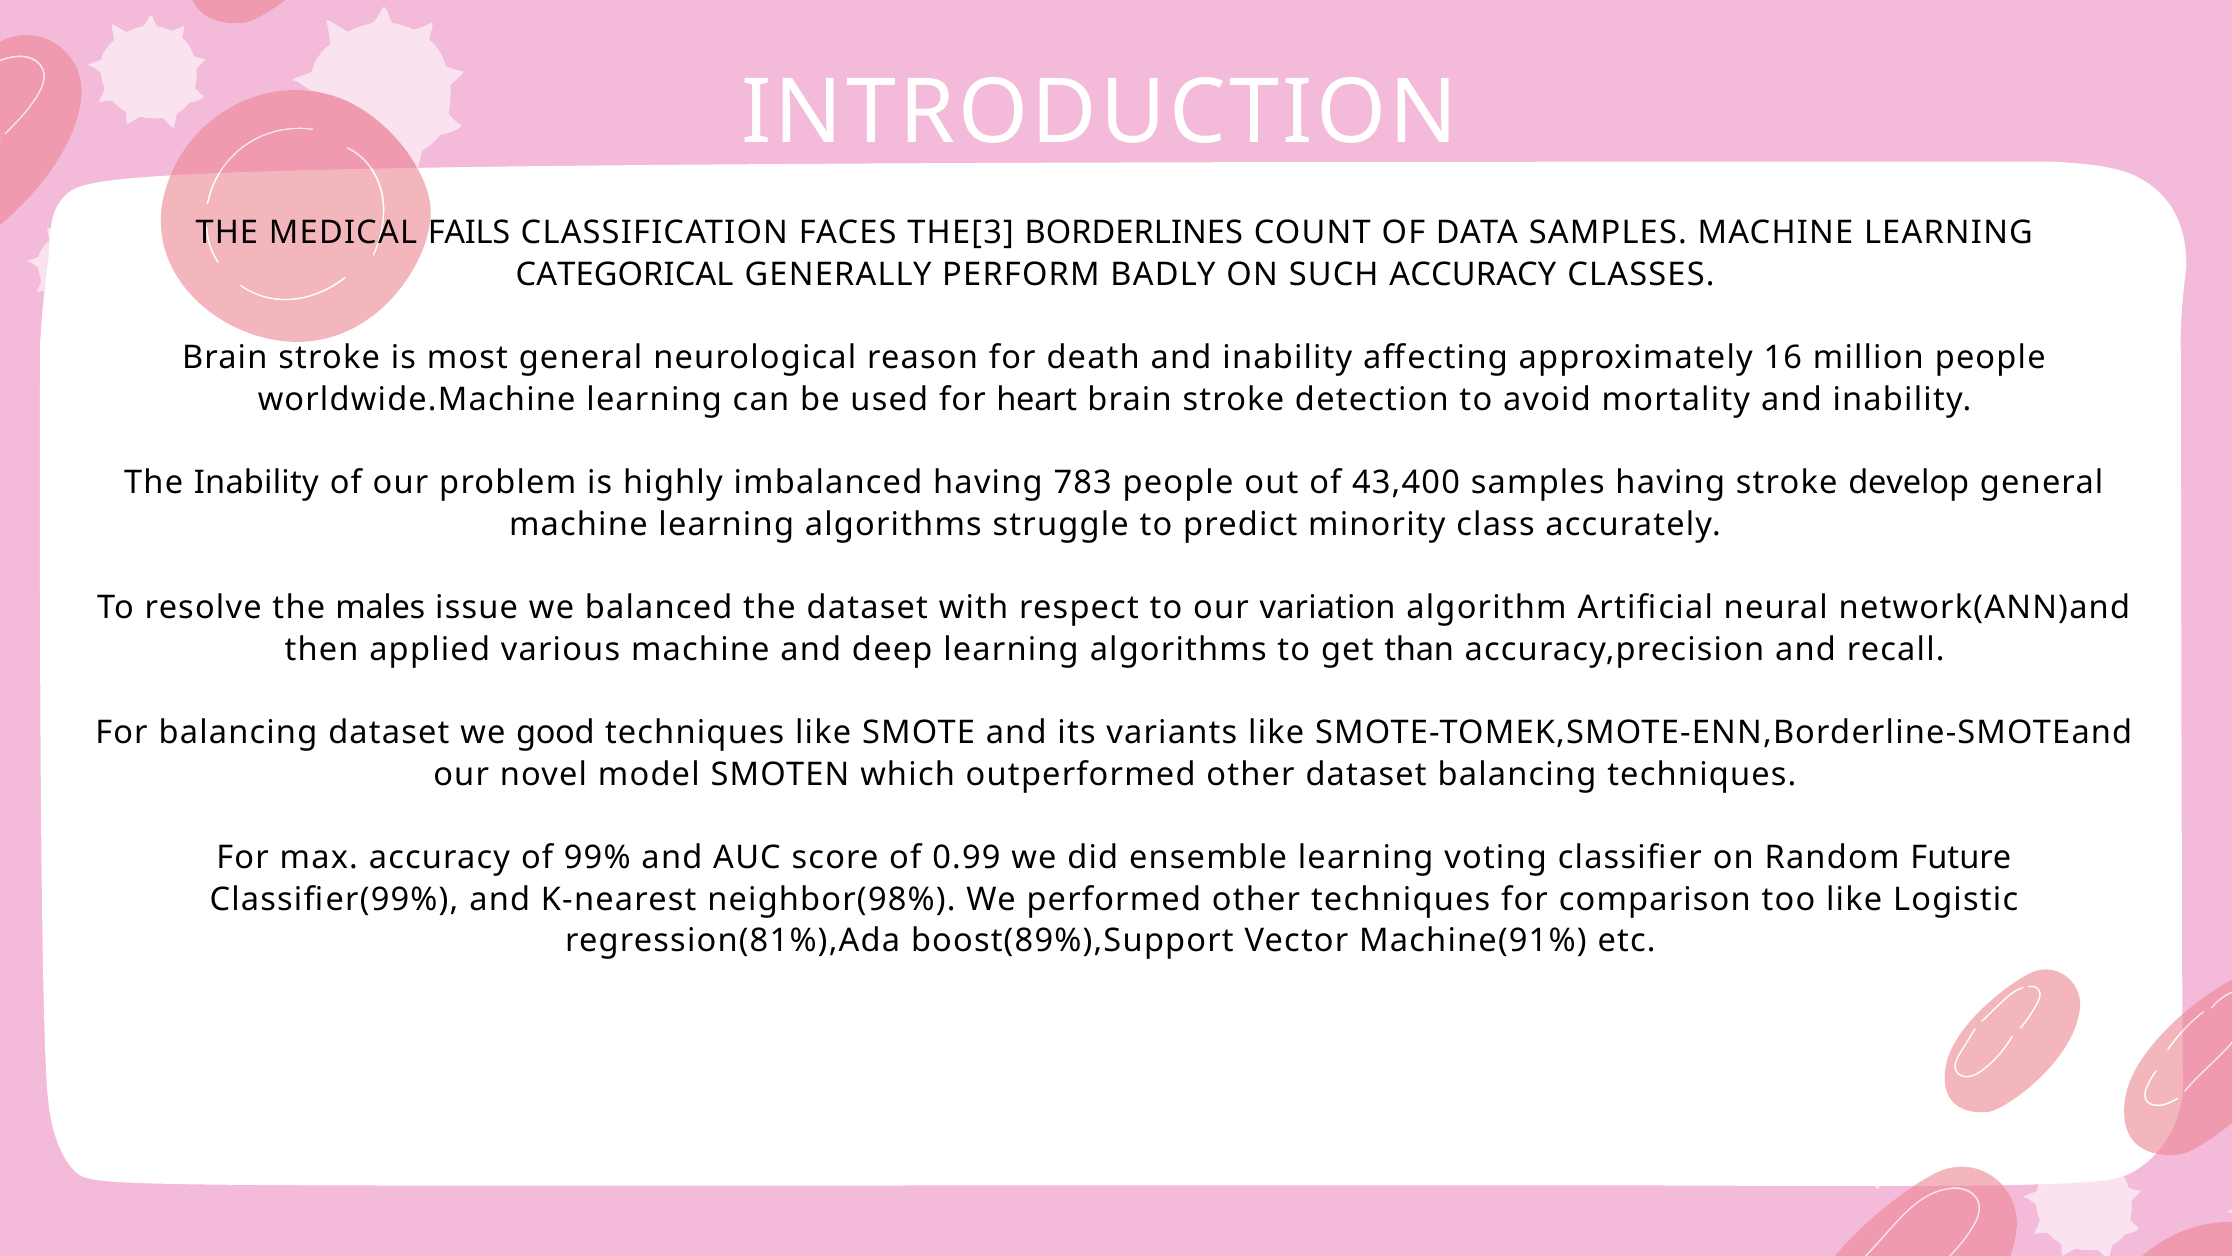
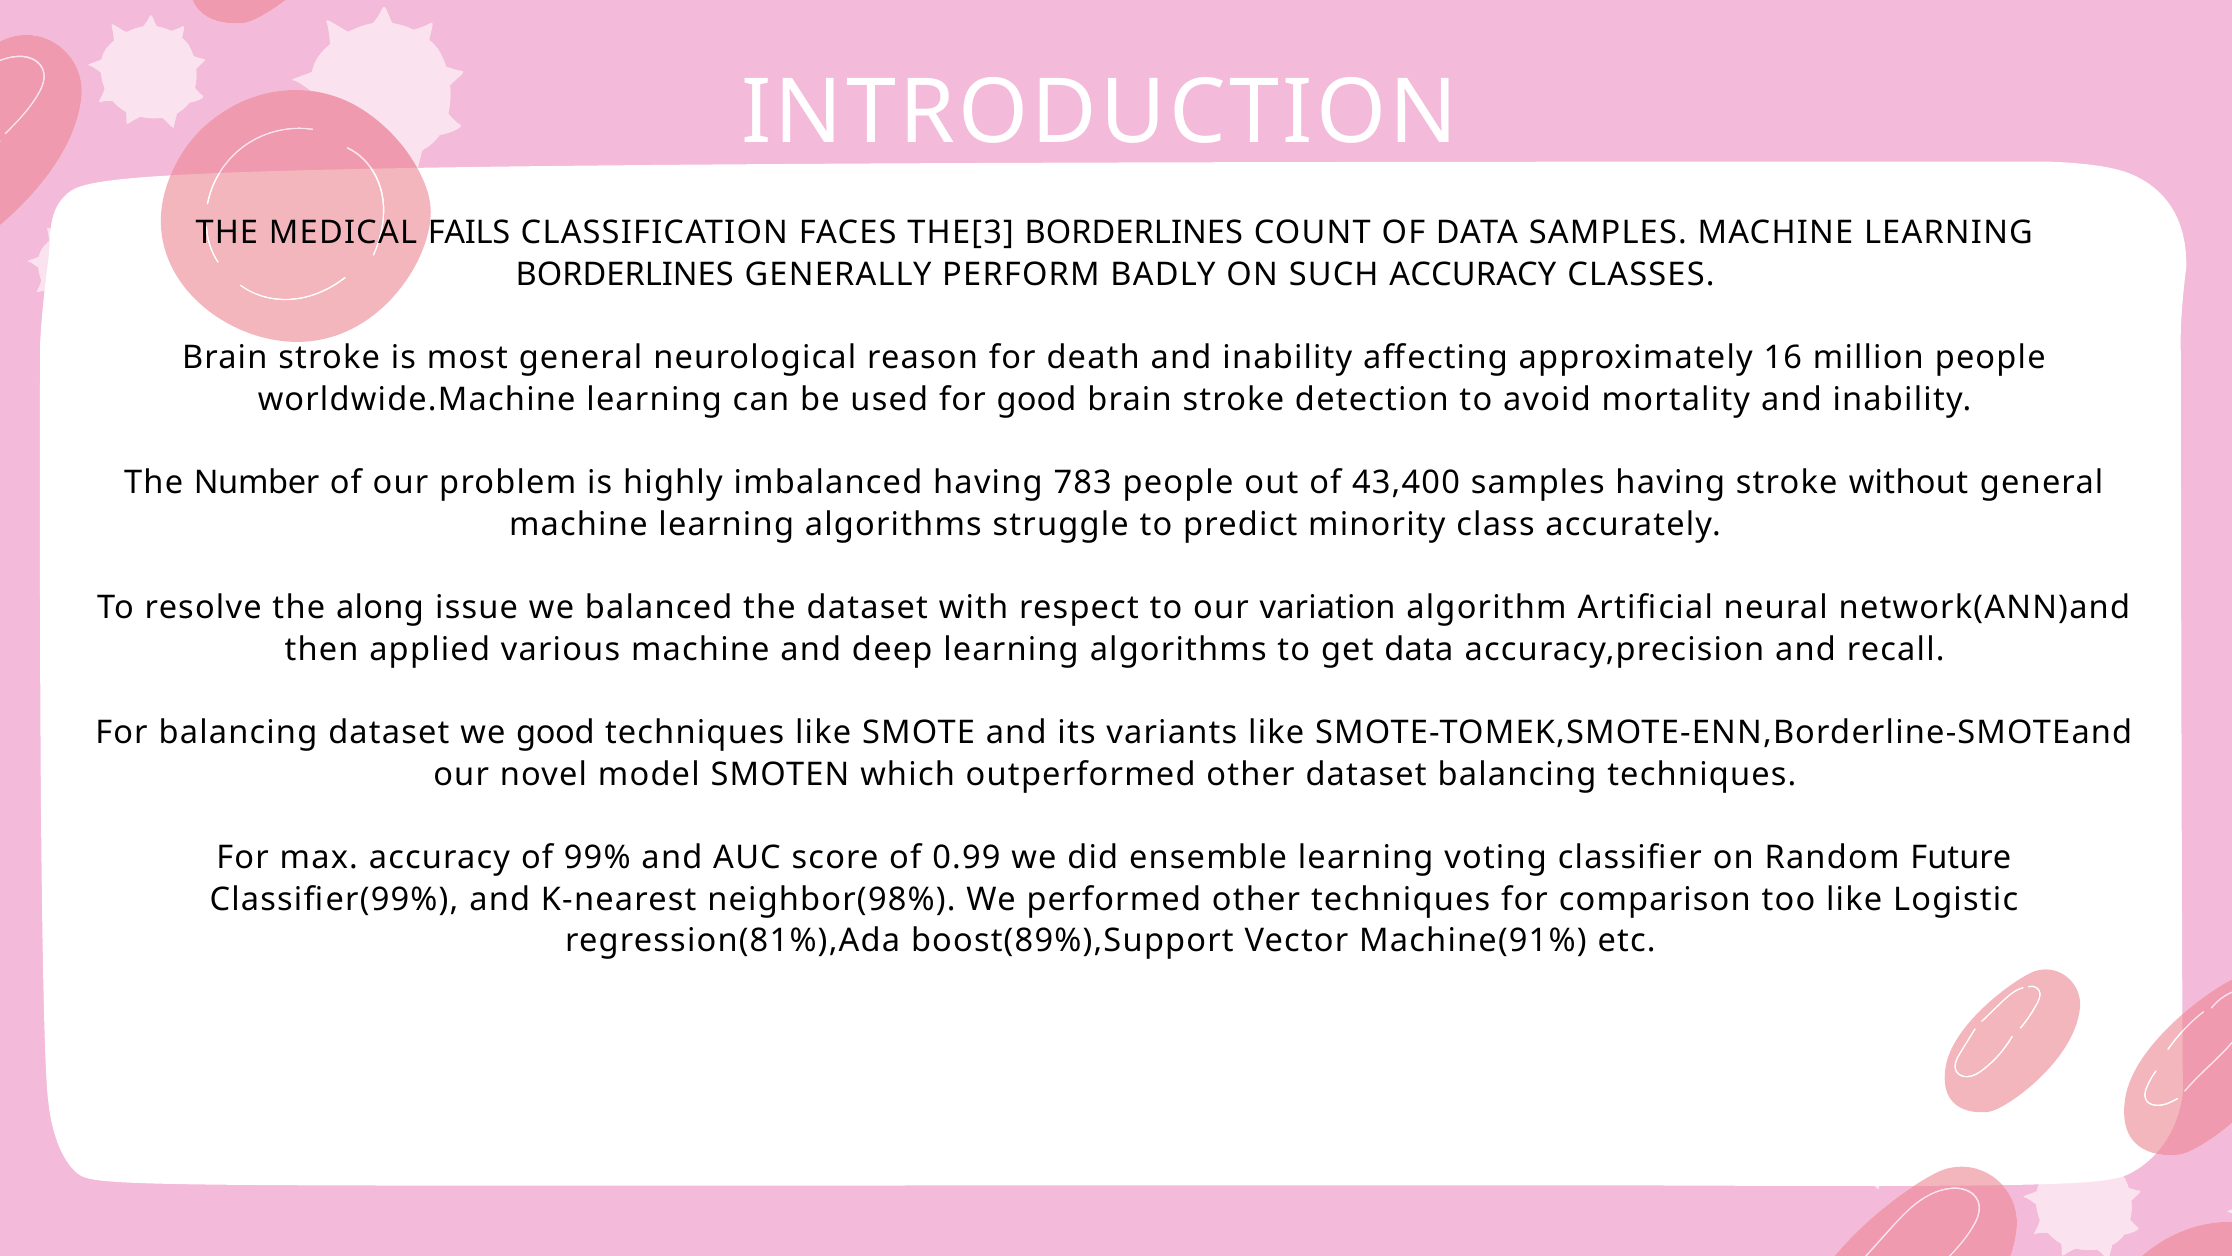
CATEGORICAL: CATEGORICAL -> BORDERLINES (625, 274)
for heart: heart -> good (1037, 399)
The Inability: Inability -> Number (257, 482)
develop: develop -> without (1908, 482)
males: males -> along (380, 607)
get than: than -> data (1419, 649)
